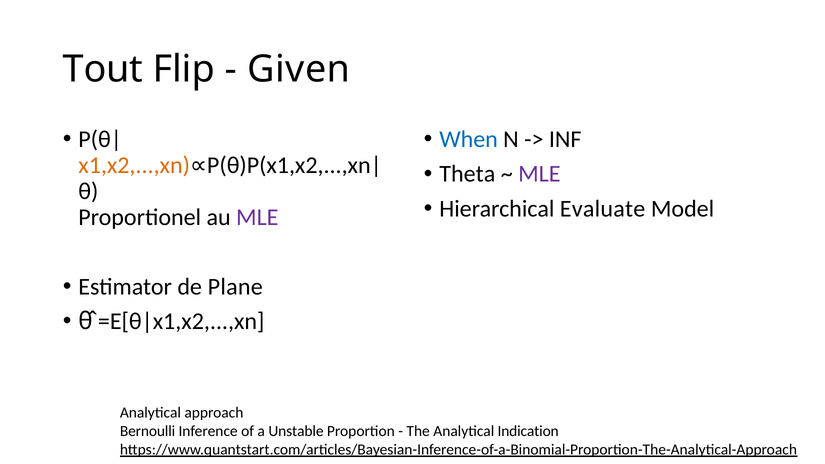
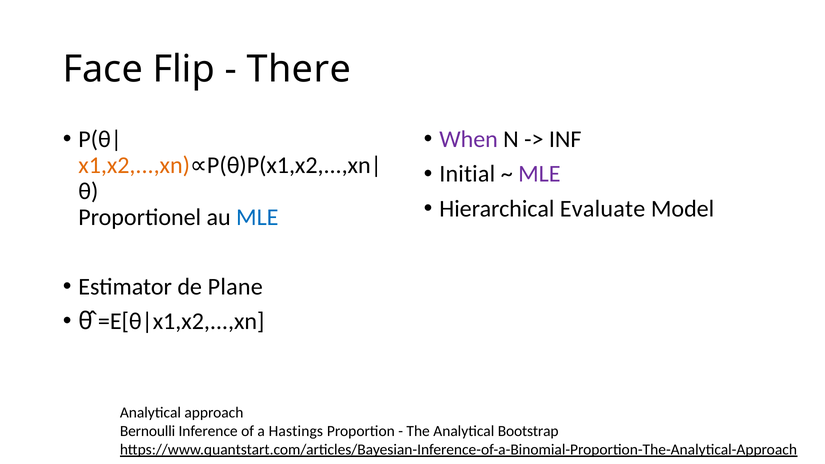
Tout: Tout -> Face (103, 69)
Given: Given -> There (299, 69)
When colour: blue -> purple (469, 139)
Theta: Theta -> Initial (467, 174)
MLE colour: purple -> blue (257, 217)
Unstable: Unstable -> Hastings (296, 431)
Indication: Indication -> Bootstrap (528, 431)
